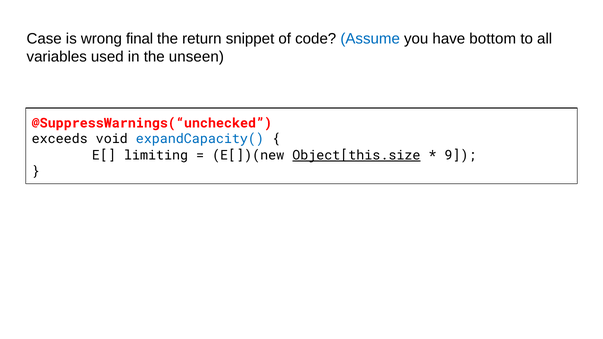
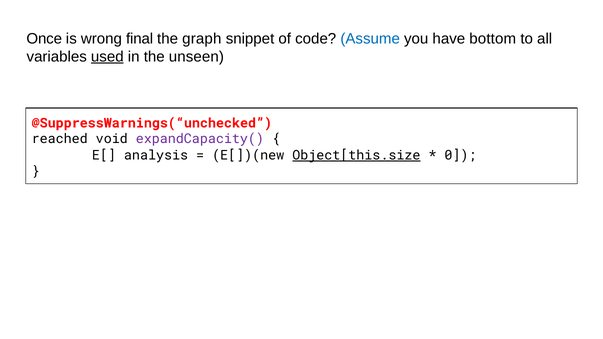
Case: Case -> Once (44, 39)
return: return -> graph (202, 39)
used underline: none -> present (107, 57)
exceeds: exceeds -> reached (60, 139)
expandCapacity( colour: blue -> purple (200, 139)
limiting: limiting -> analysis (156, 155)
9: 9 -> 0 (460, 155)
